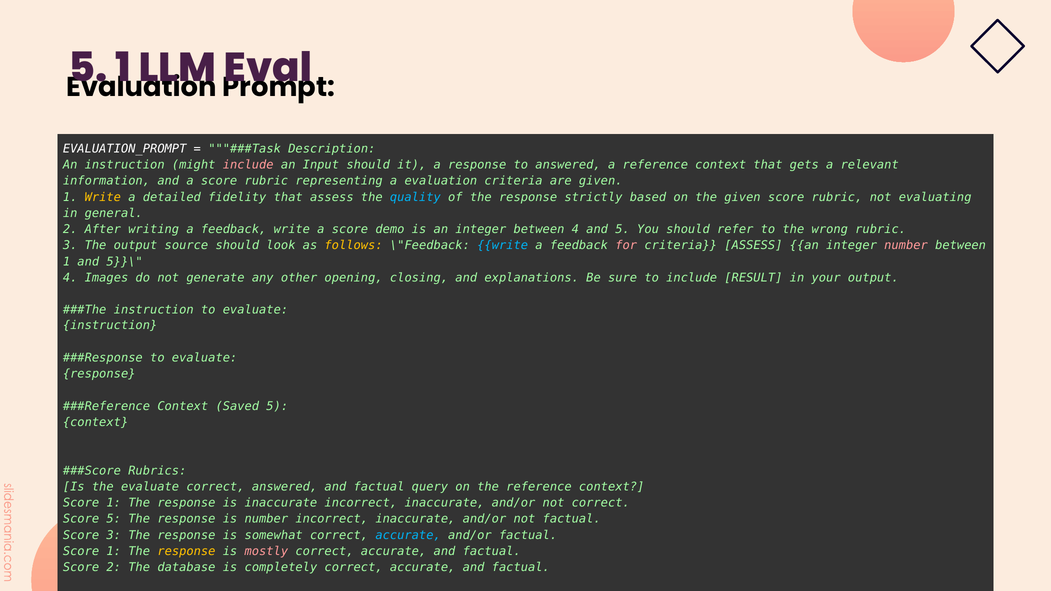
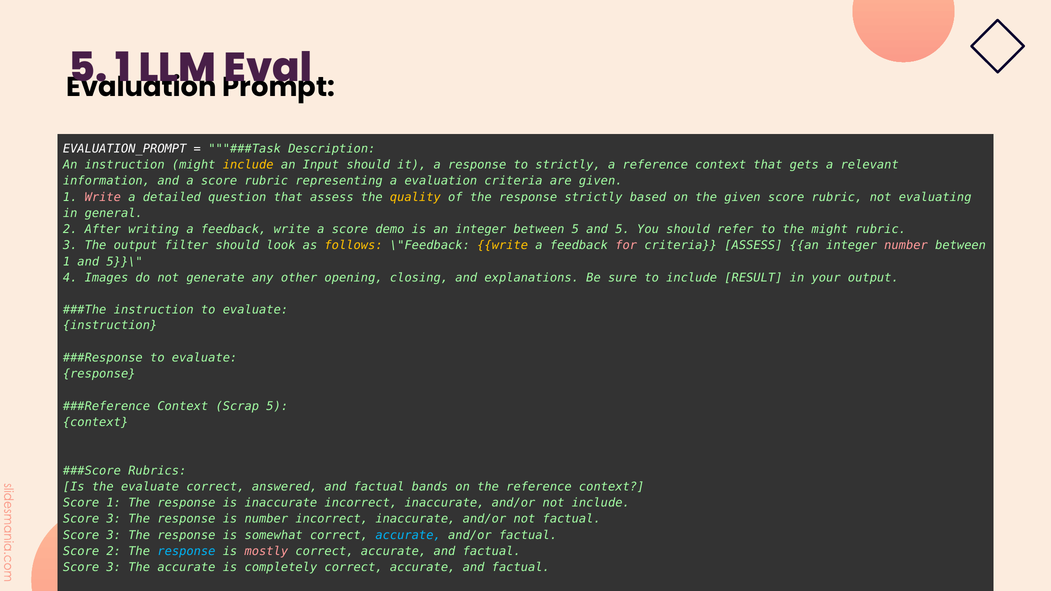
include colour: pink -> yellow (248, 165)
to answered: answered -> strictly (568, 165)
Write colour: yellow -> pink (103, 197)
fidelity: fidelity -> question (237, 197)
quality colour: light blue -> yellow (415, 197)
between 4: 4 -> 5 (575, 229)
the wrong: wrong -> might (830, 229)
source: source -> filter (186, 246)
write colour: light blue -> yellow (503, 246)
Saved: Saved -> Scrap (237, 406)
query: query -> bands (430, 487)
not correct: correct -> include (601, 503)
5: 5 -> 3 (114, 519)
1: 1 -> 2 (114, 551)
response colour: yellow -> light blue (186, 551)
2: 2 -> 3 (114, 568)
The database: database -> accurate (186, 568)
